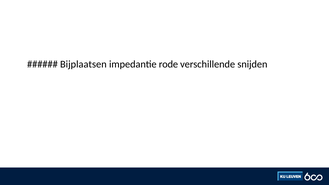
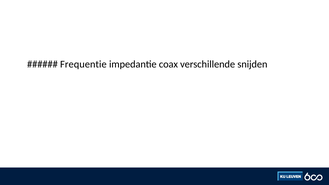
Bijplaatsen: Bijplaatsen -> Frequentie (83, 64)
rode: rode -> coax (168, 64)
